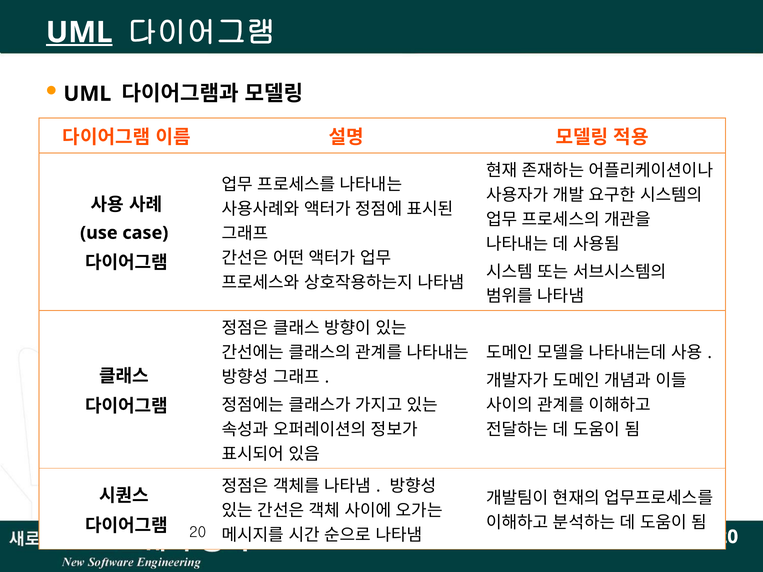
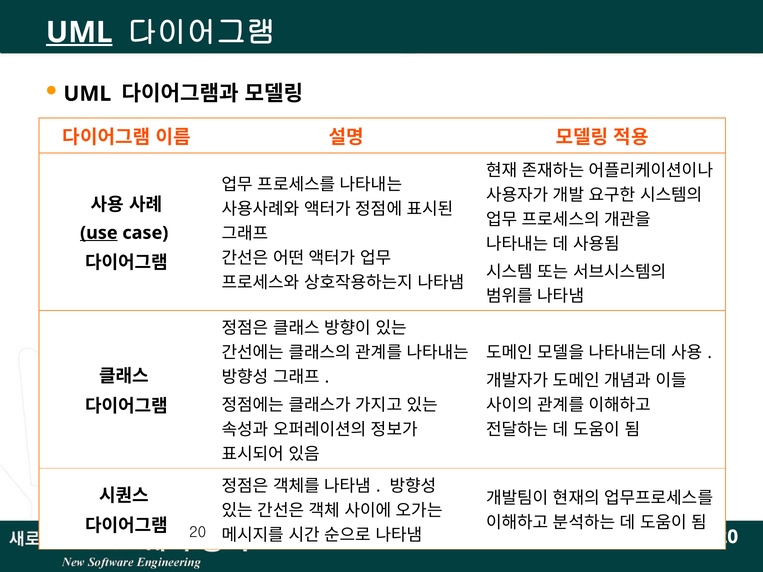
use underline: none -> present (99, 233)
